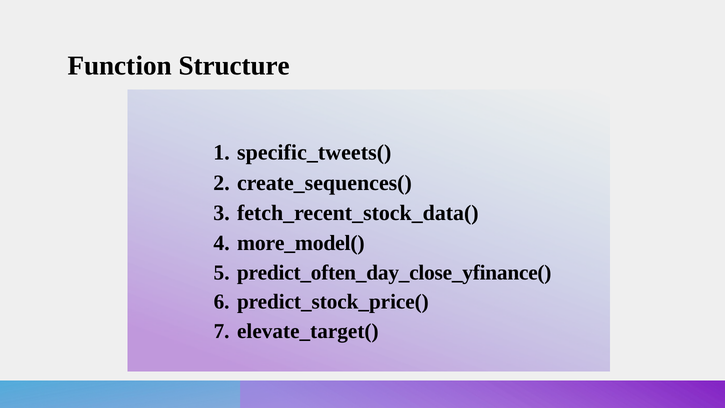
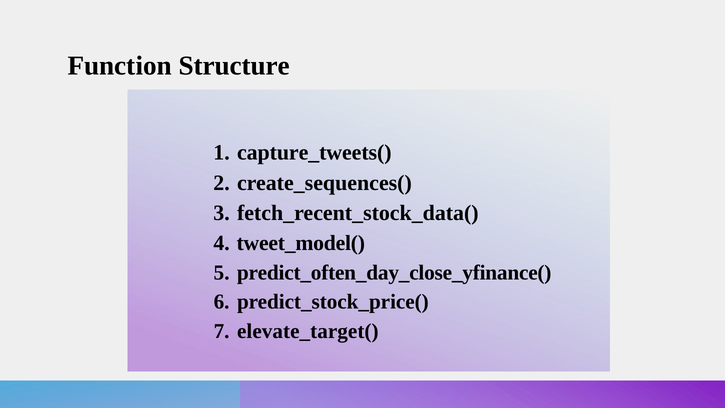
specific_tweets(: specific_tweets( -> capture_tweets( (314, 152)
more_model(: more_model( -> tweet_model( (301, 243)
